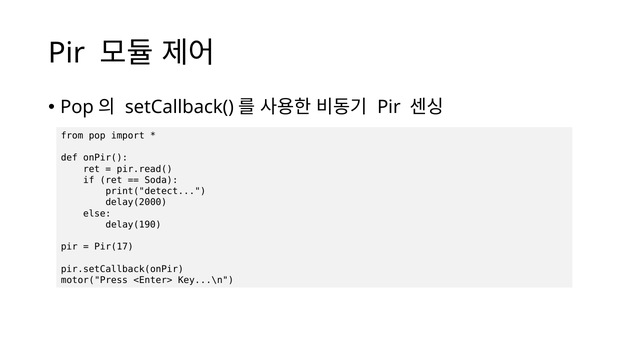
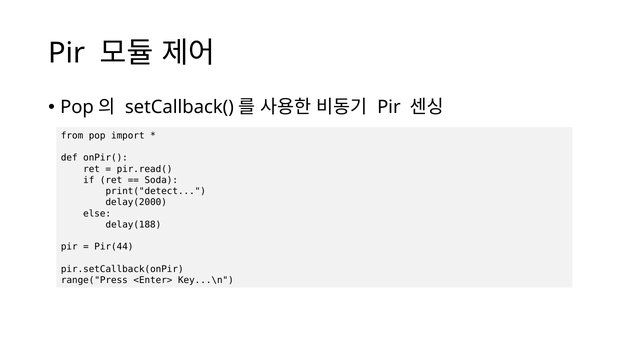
delay(190: delay(190 -> delay(188 (133, 224)
Pir(17: Pir(17 -> Pir(44 (114, 247)
motor("Press: motor("Press -> range("Press (94, 280)
